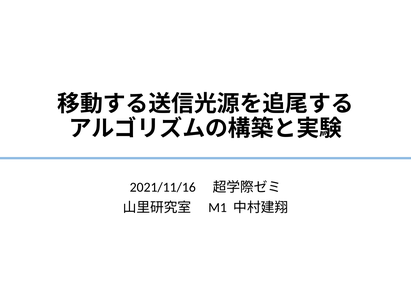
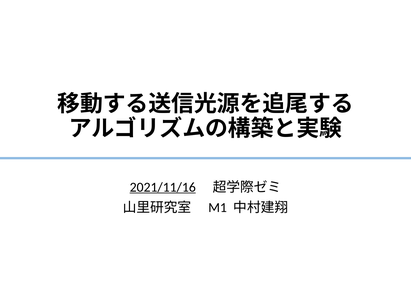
2021/11/16 underline: none -> present (163, 187)
